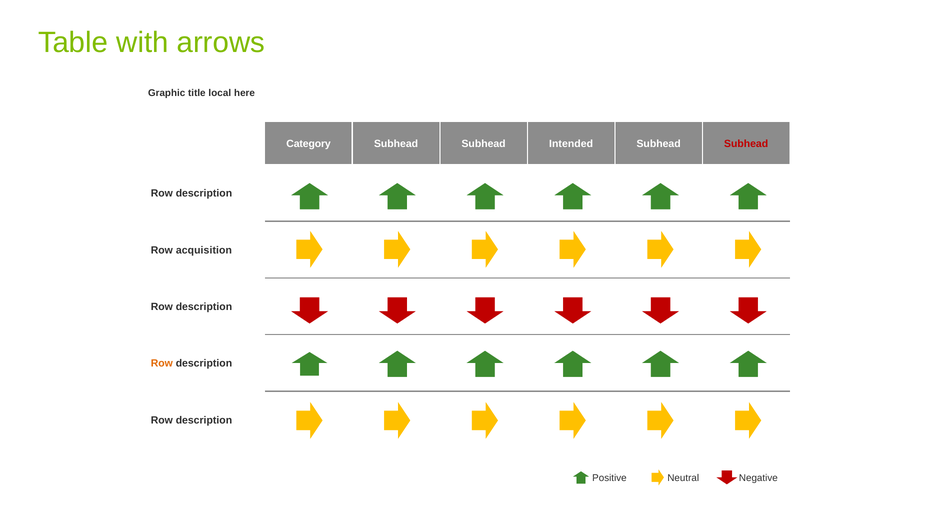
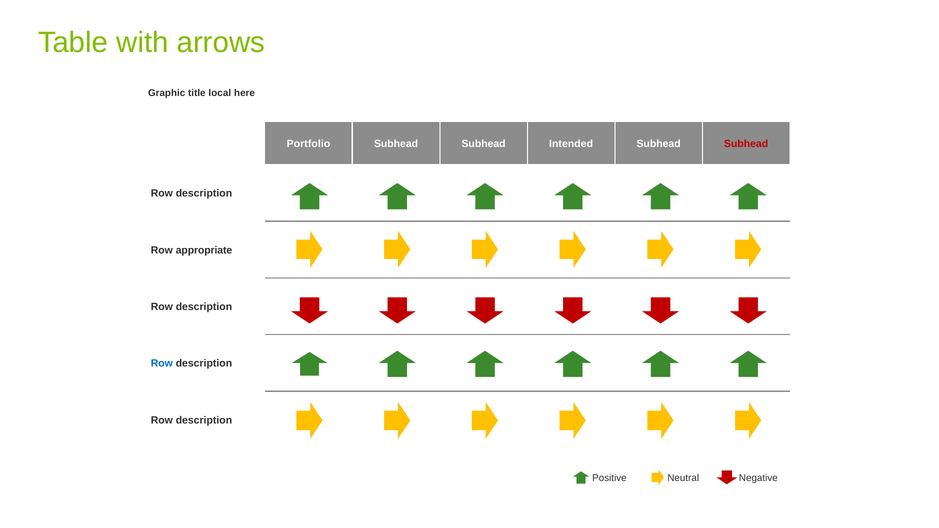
Category: Category -> Portfolio (308, 144)
acquisition: acquisition -> appropriate (204, 250)
Row colour: orange -> blue (162, 364)
